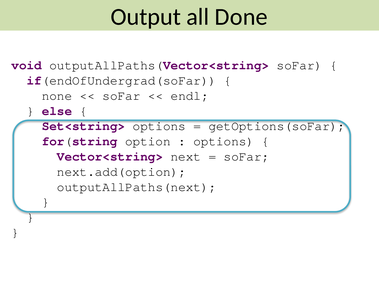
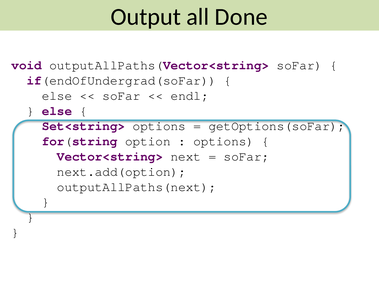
none: none -> else (57, 95)
